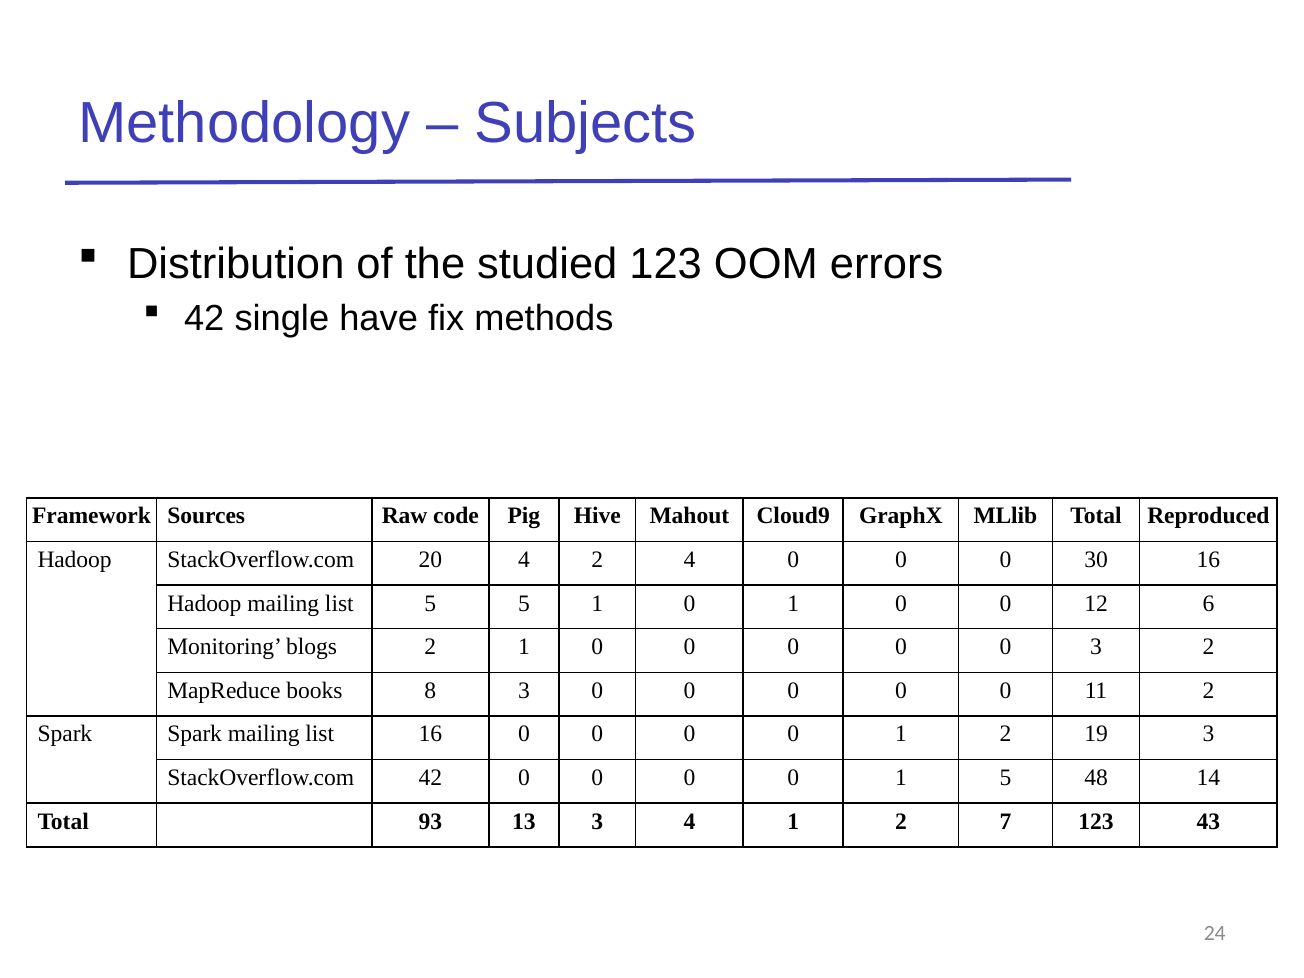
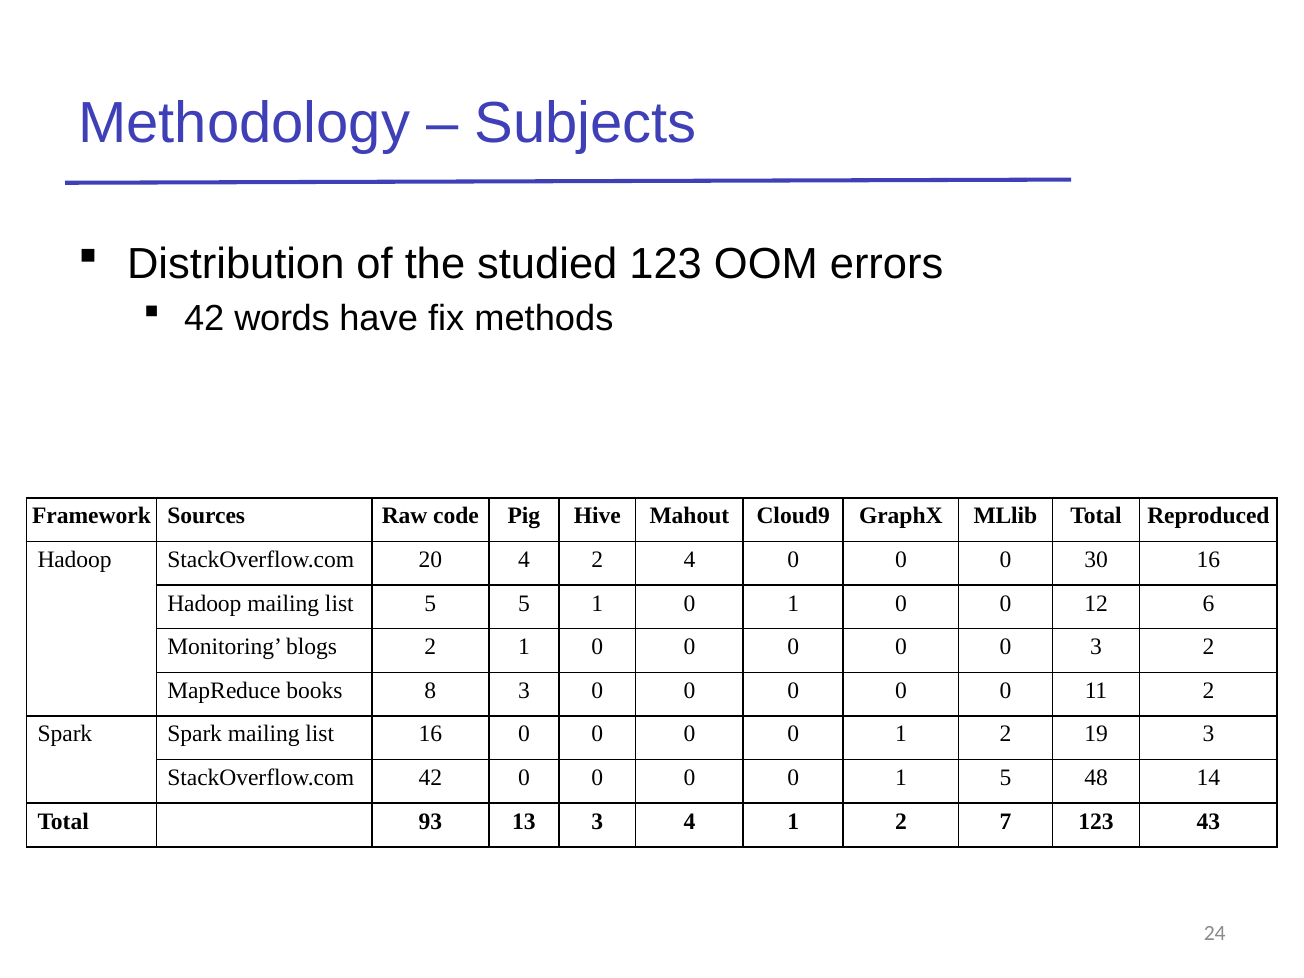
single: single -> words (282, 318)
